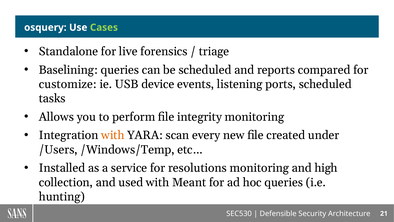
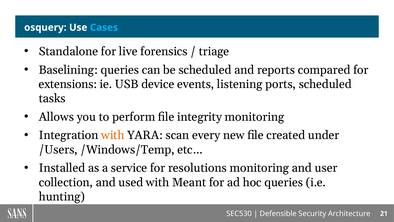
Cases colour: light green -> light blue (104, 27)
customize: customize -> extensions (68, 84)
high: high -> user (326, 168)
